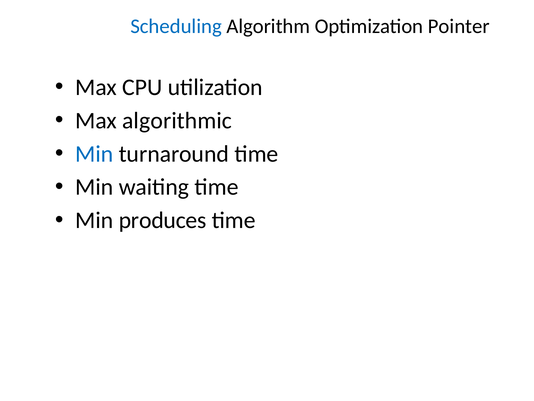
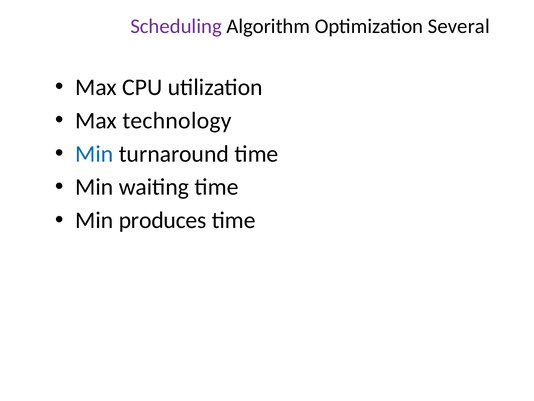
Scheduling colour: blue -> purple (176, 26)
Pointer: Pointer -> Several (459, 26)
algorithmic: algorithmic -> technology (177, 120)
